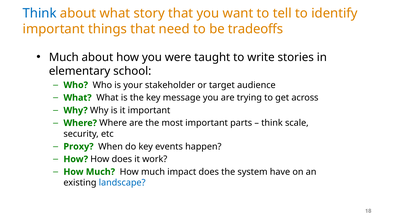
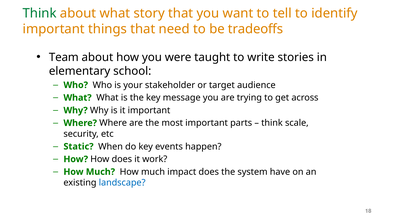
Think colour: blue -> green (40, 13)
Much: Much -> Team (64, 57)
Proxy: Proxy -> Static (79, 146)
